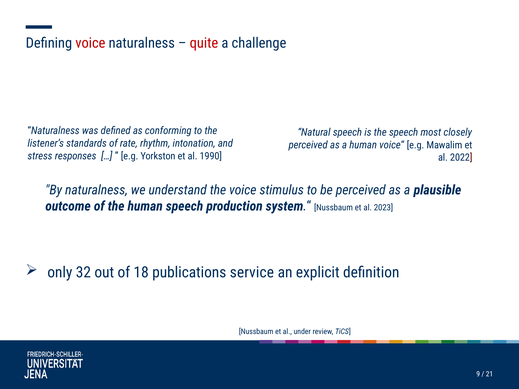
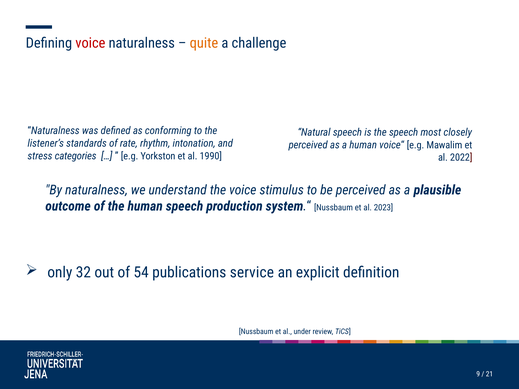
quite colour: red -> orange (204, 43)
responses: responses -> categories (76, 156)
18: 18 -> 54 (141, 273)
